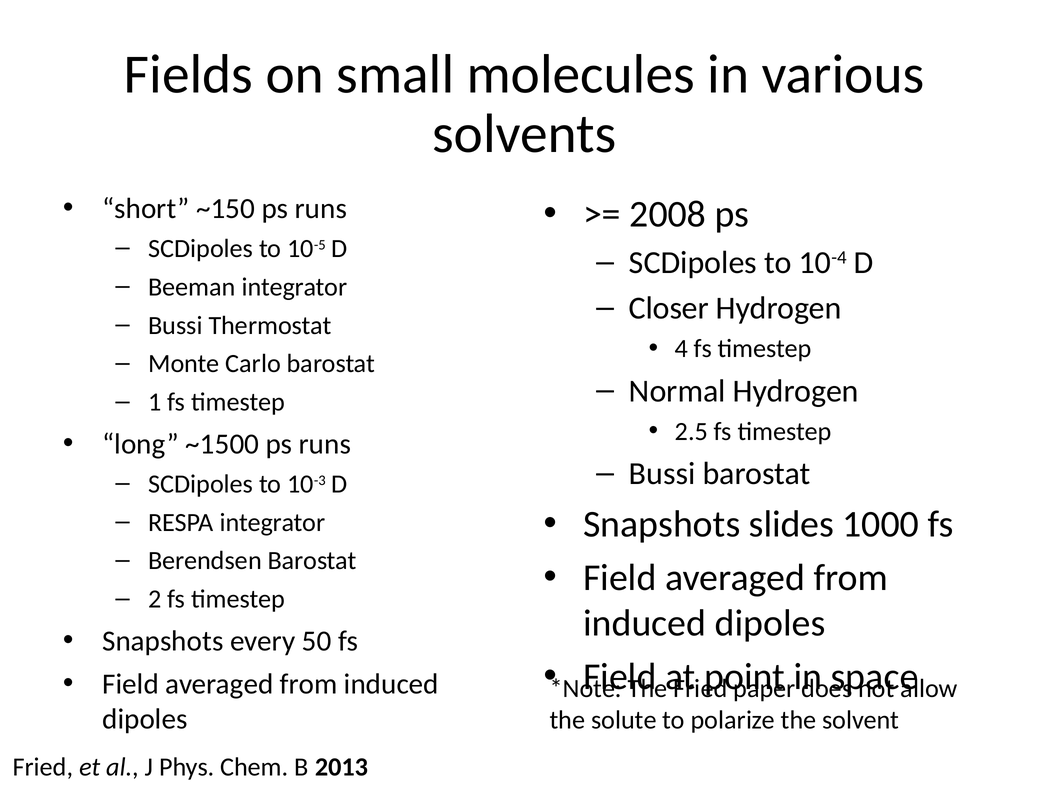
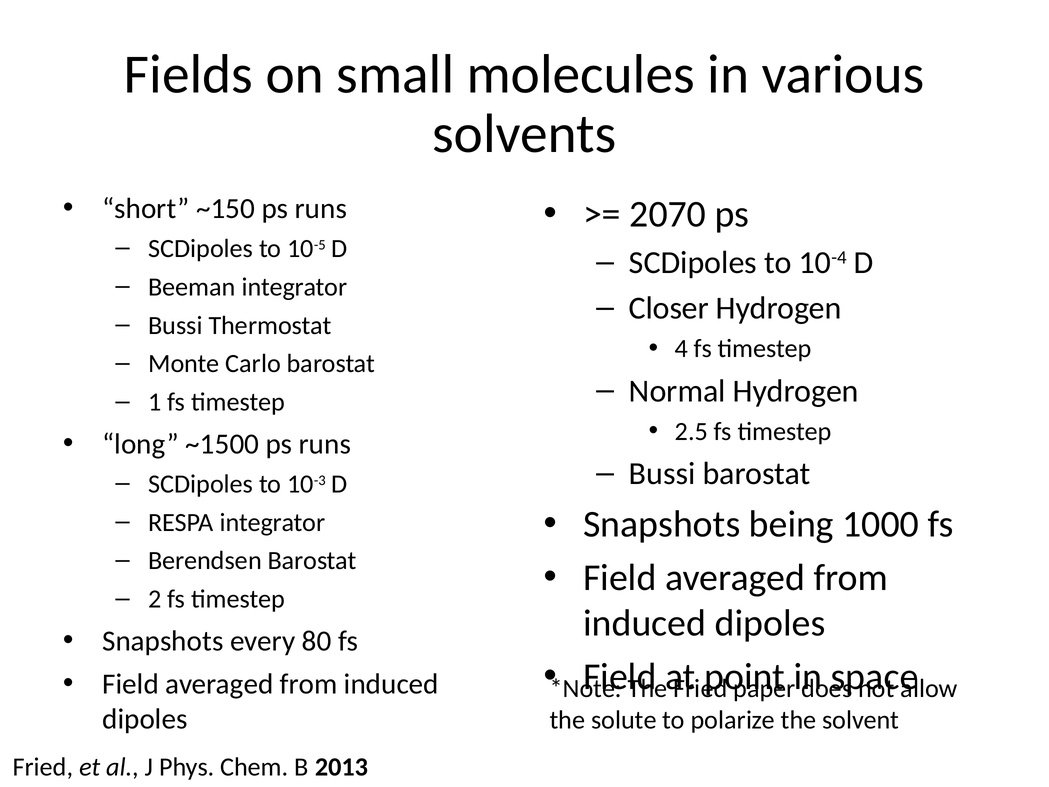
2008: 2008 -> 2070 (668, 214)
slides: slides -> being (791, 524)
50: 50 -> 80 (317, 641)
